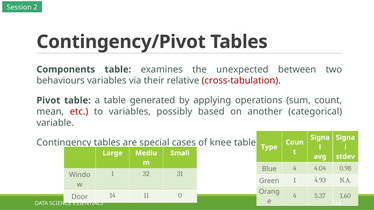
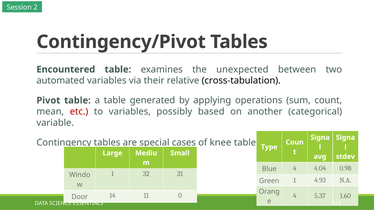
Components: Components -> Encountered (66, 70)
behaviours: behaviours -> automated (61, 81)
cross-tabulation colour: red -> black (241, 81)
